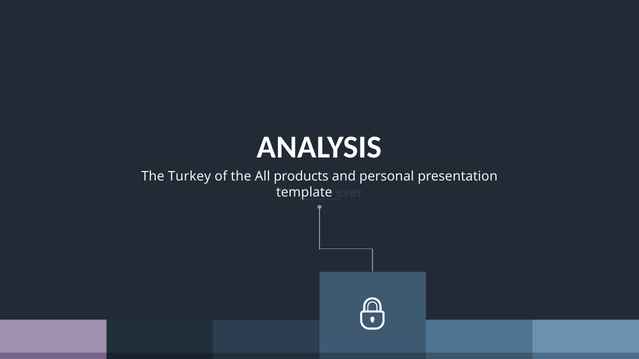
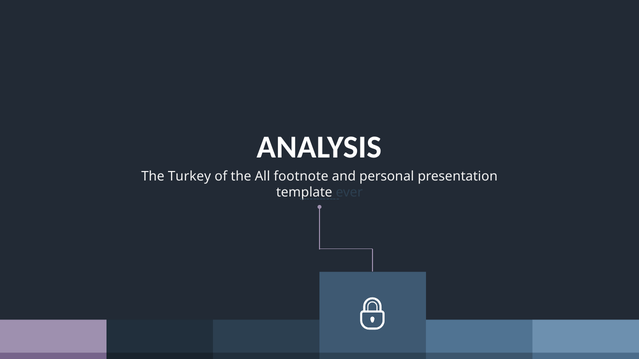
products: products -> footnote (301, 176)
